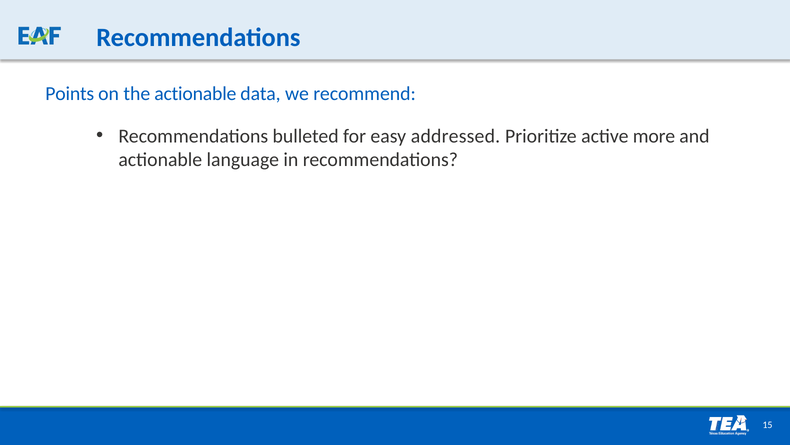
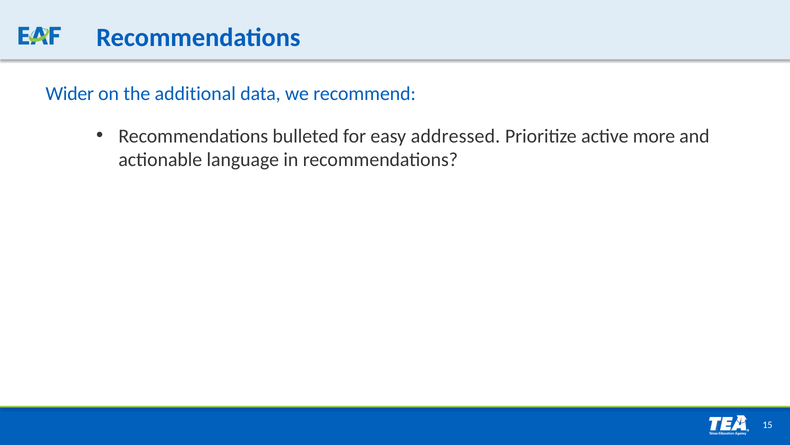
Points: Points -> Wider (70, 94)
the actionable: actionable -> additional (195, 94)
